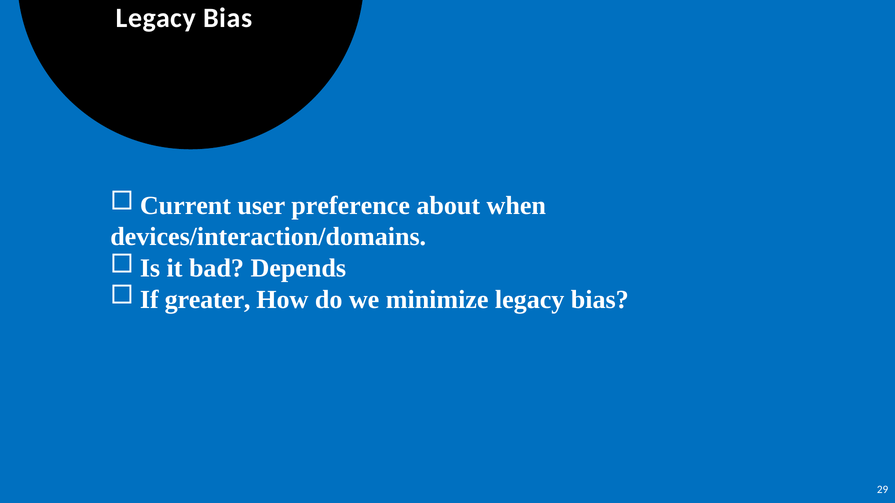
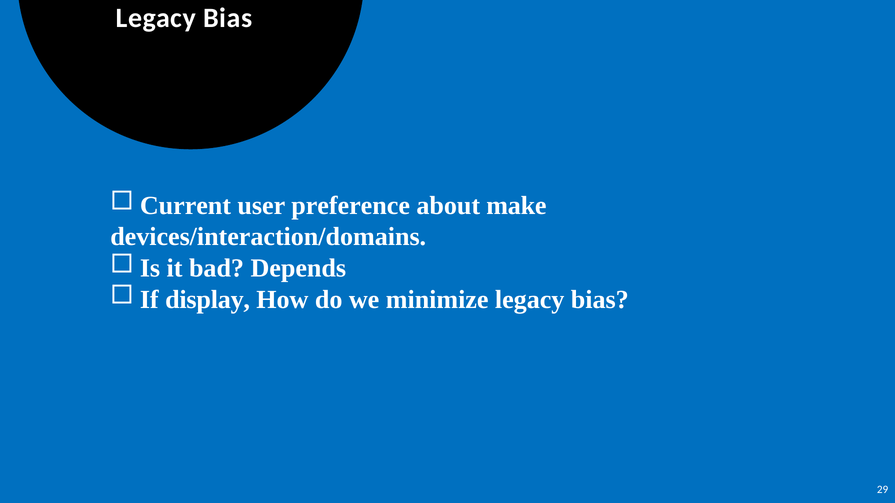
when: when -> make (516, 206)
greater: greater -> display (208, 300)
